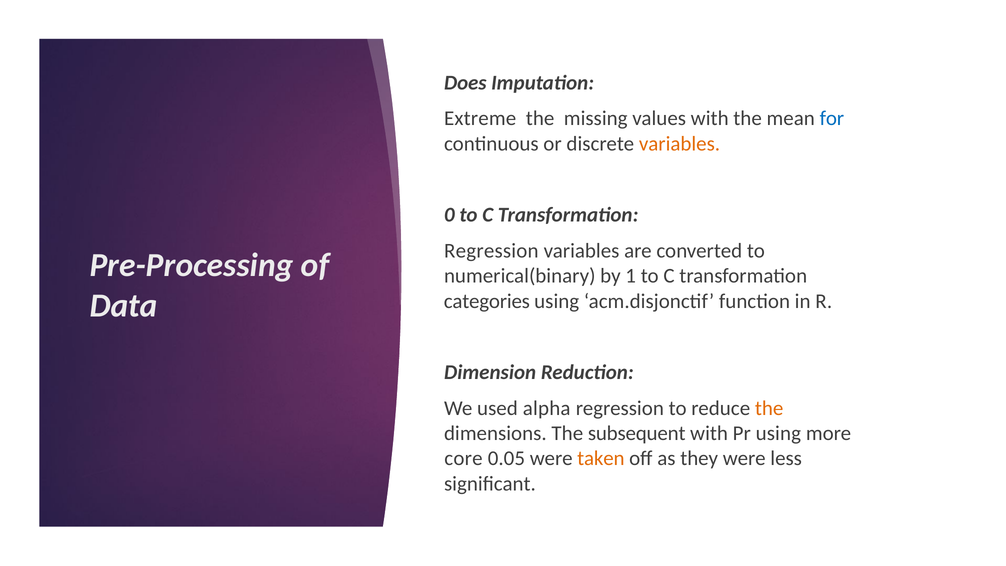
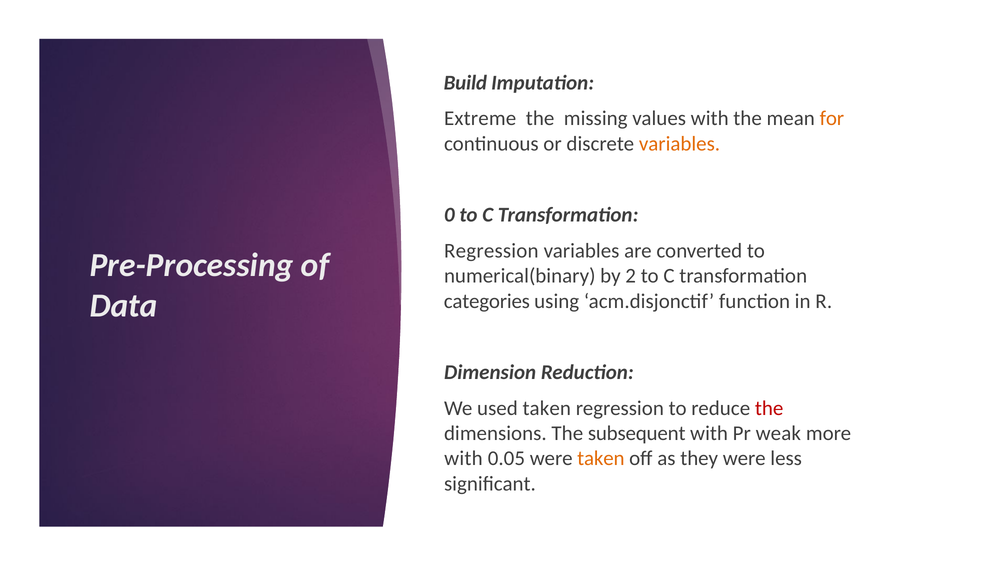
Does: Does -> Build (465, 83)
for colour: blue -> orange (832, 118)
1: 1 -> 2 (631, 276)
used alpha: alpha -> taken (547, 408)
the colour: orange -> red (769, 408)
Pr using: using -> weak (778, 433)
core: core -> with (463, 458)
